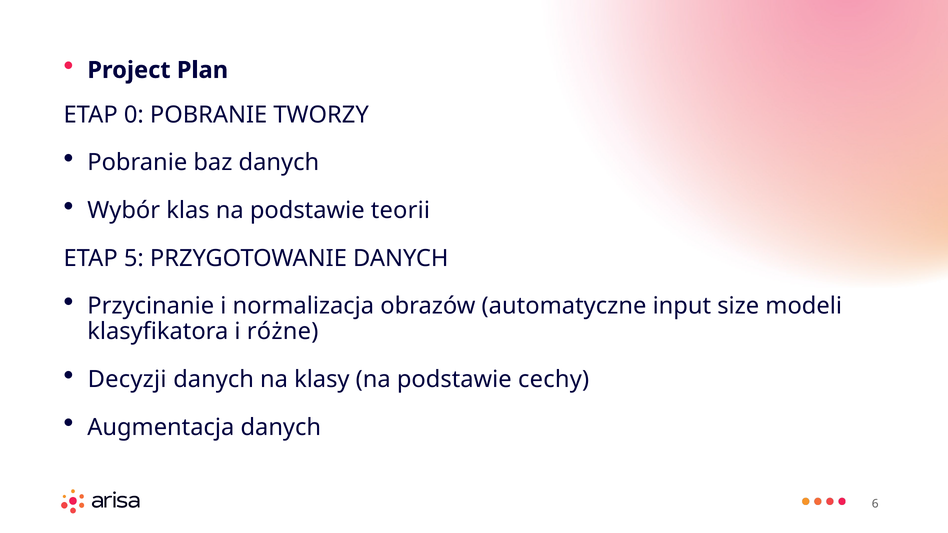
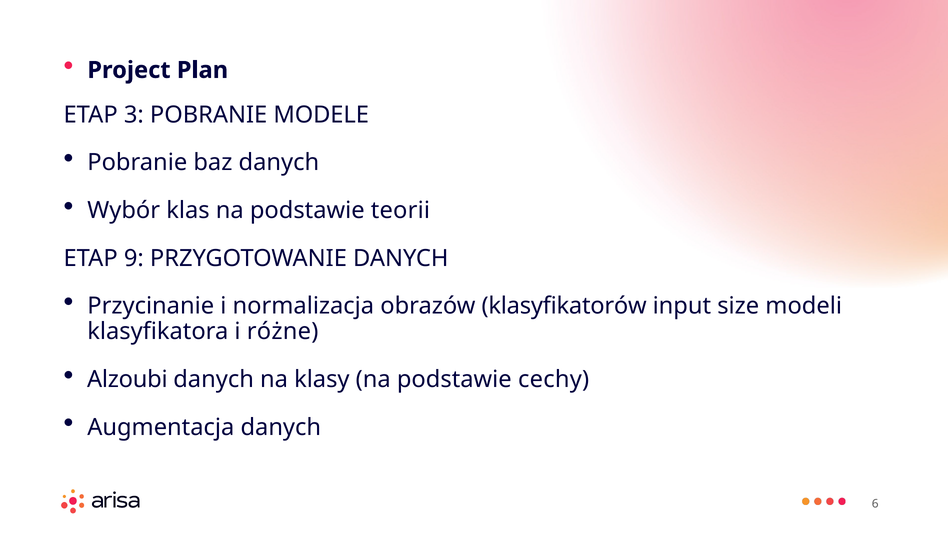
0: 0 -> 3 (134, 115)
TWORZY: TWORZY -> MODELE (321, 115)
5: 5 -> 9 (134, 258)
automatyczne: automatyczne -> klasyfikatorów (564, 306)
Decyzji: Decyzji -> Alzoubi (127, 380)
